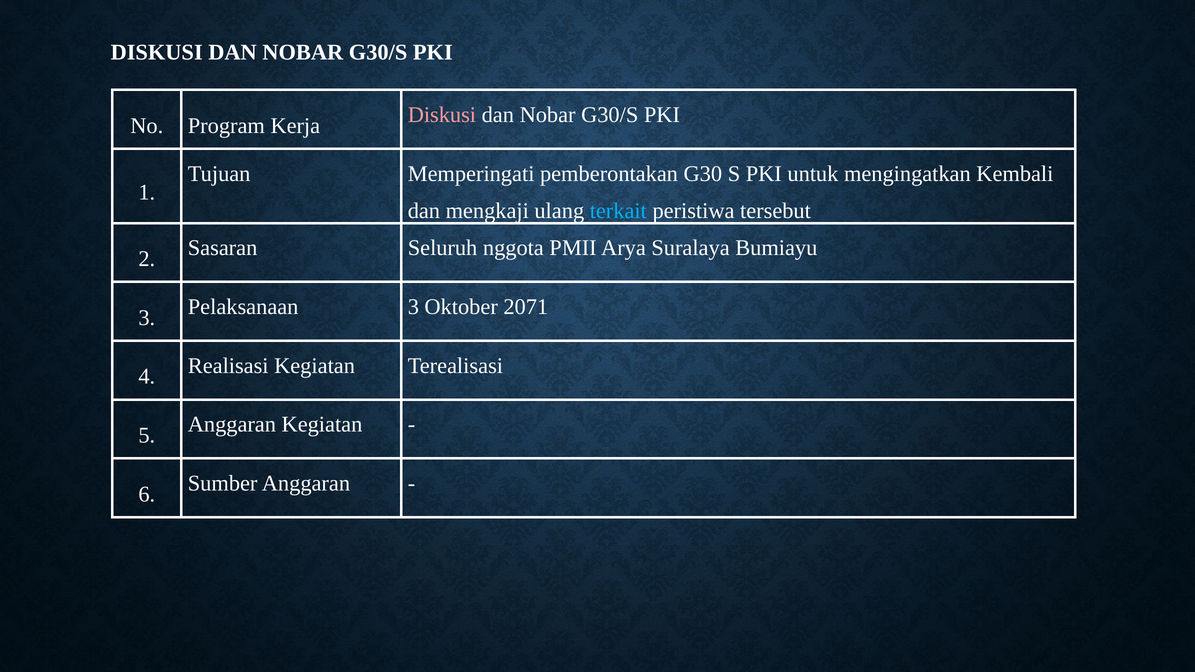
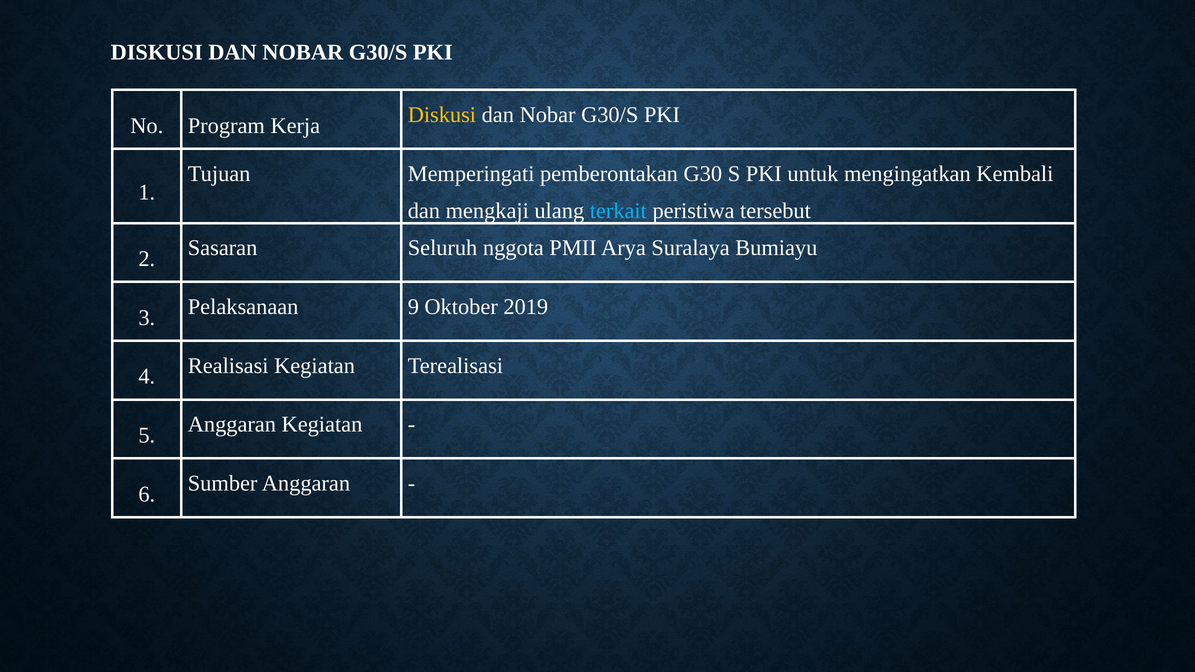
Diskusi colour: pink -> yellow (442, 115)
Pelaksanaan 3: 3 -> 9 (413, 307)
2071: 2071 -> 2019 (526, 307)
